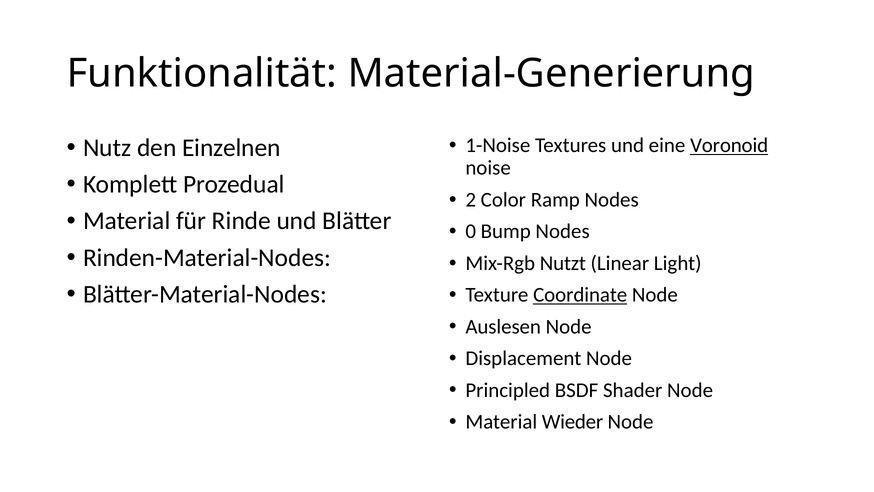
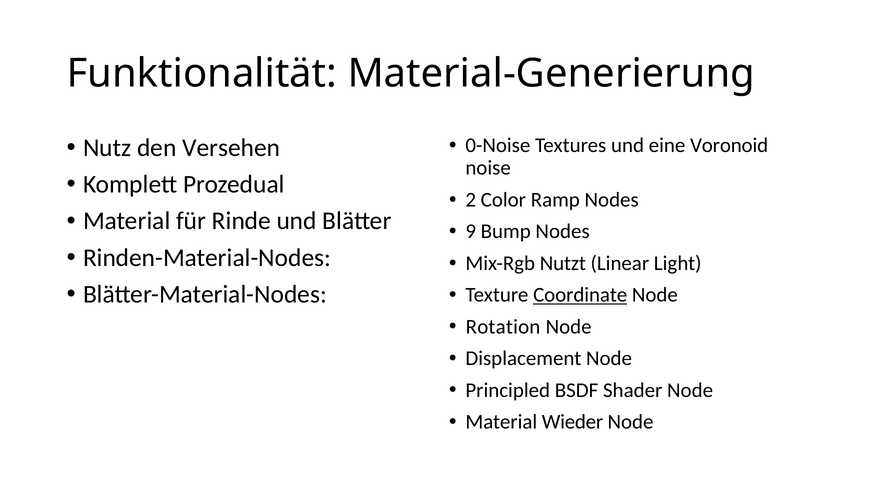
1-Noise: 1-Noise -> 0-Noise (498, 145)
Voronoid underline: present -> none (729, 145)
Einzelnen: Einzelnen -> Versehen (231, 148)
0: 0 -> 9 (471, 231)
Auslesen: Auslesen -> Rotation (503, 327)
